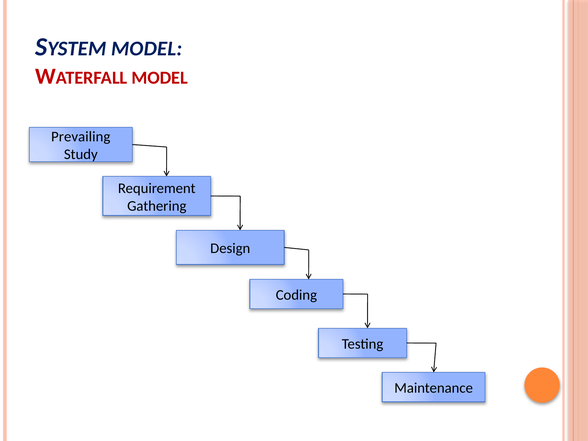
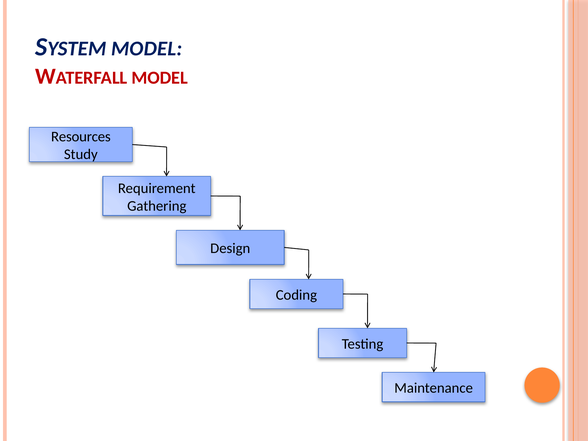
Prevailing: Prevailing -> Resources (81, 137)
